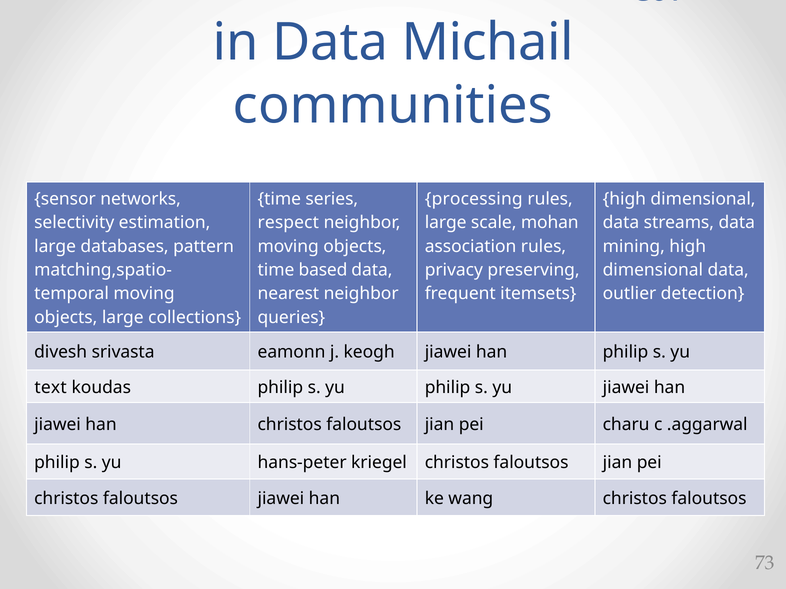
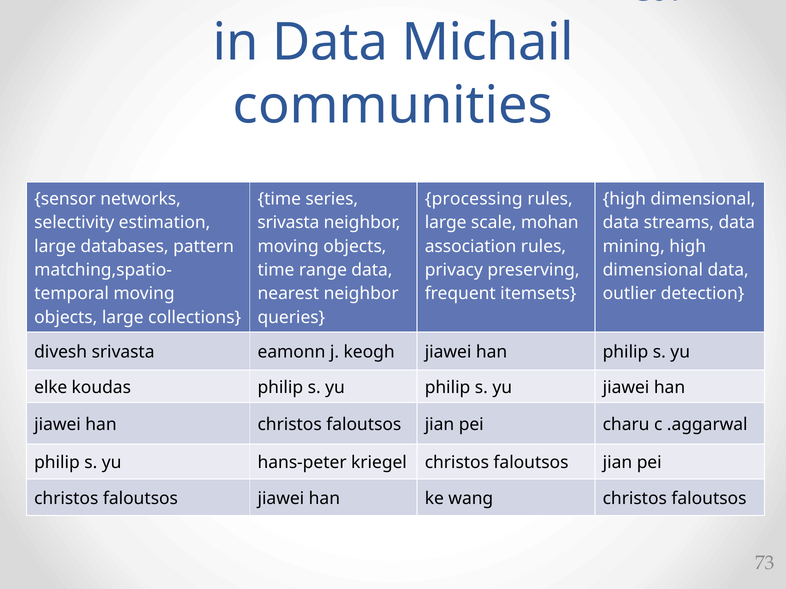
respect: respect -> srivasta (288, 223)
based: based -> range (323, 270)
text: text -> elke (51, 388)
